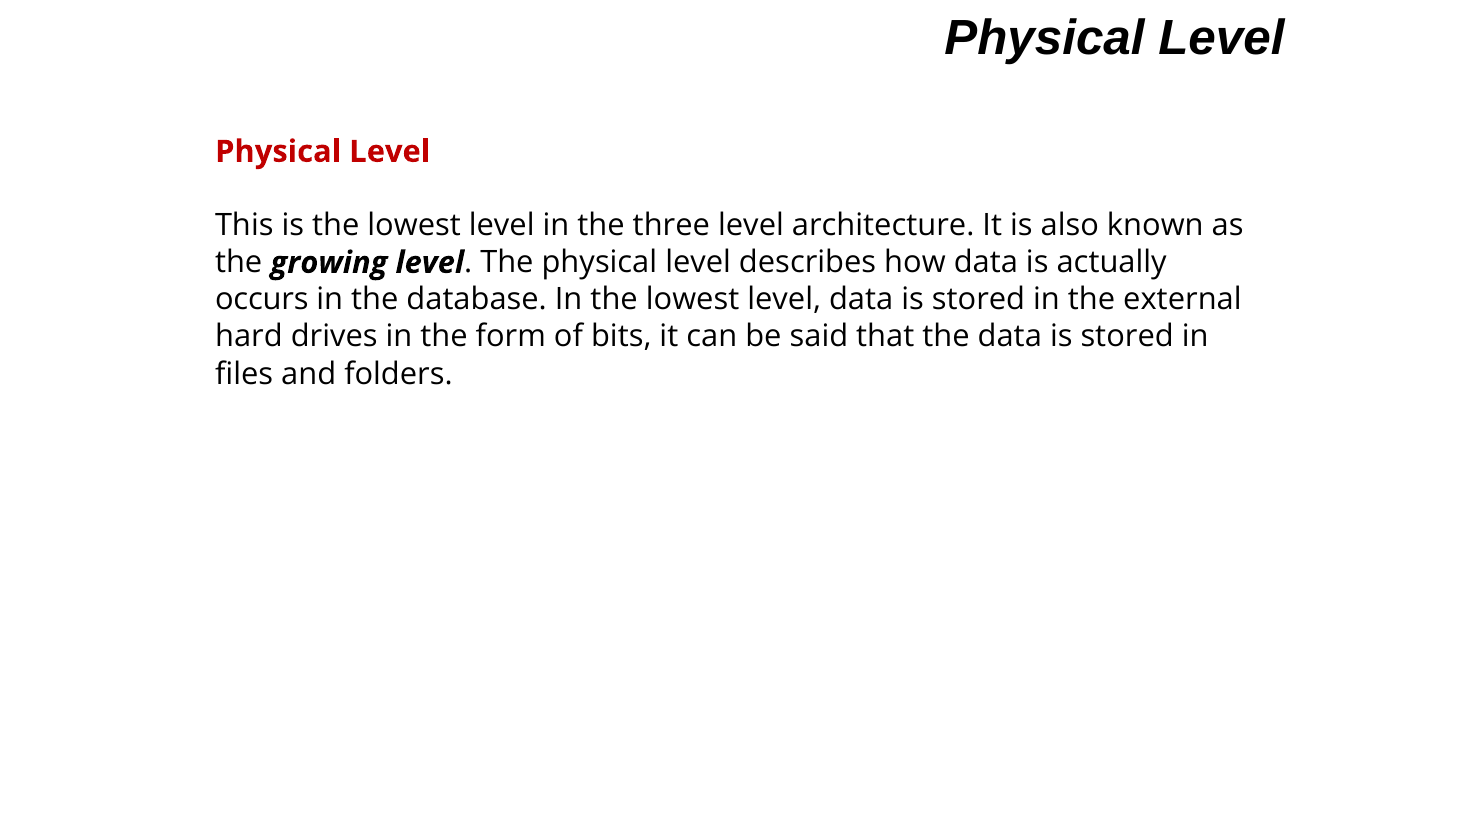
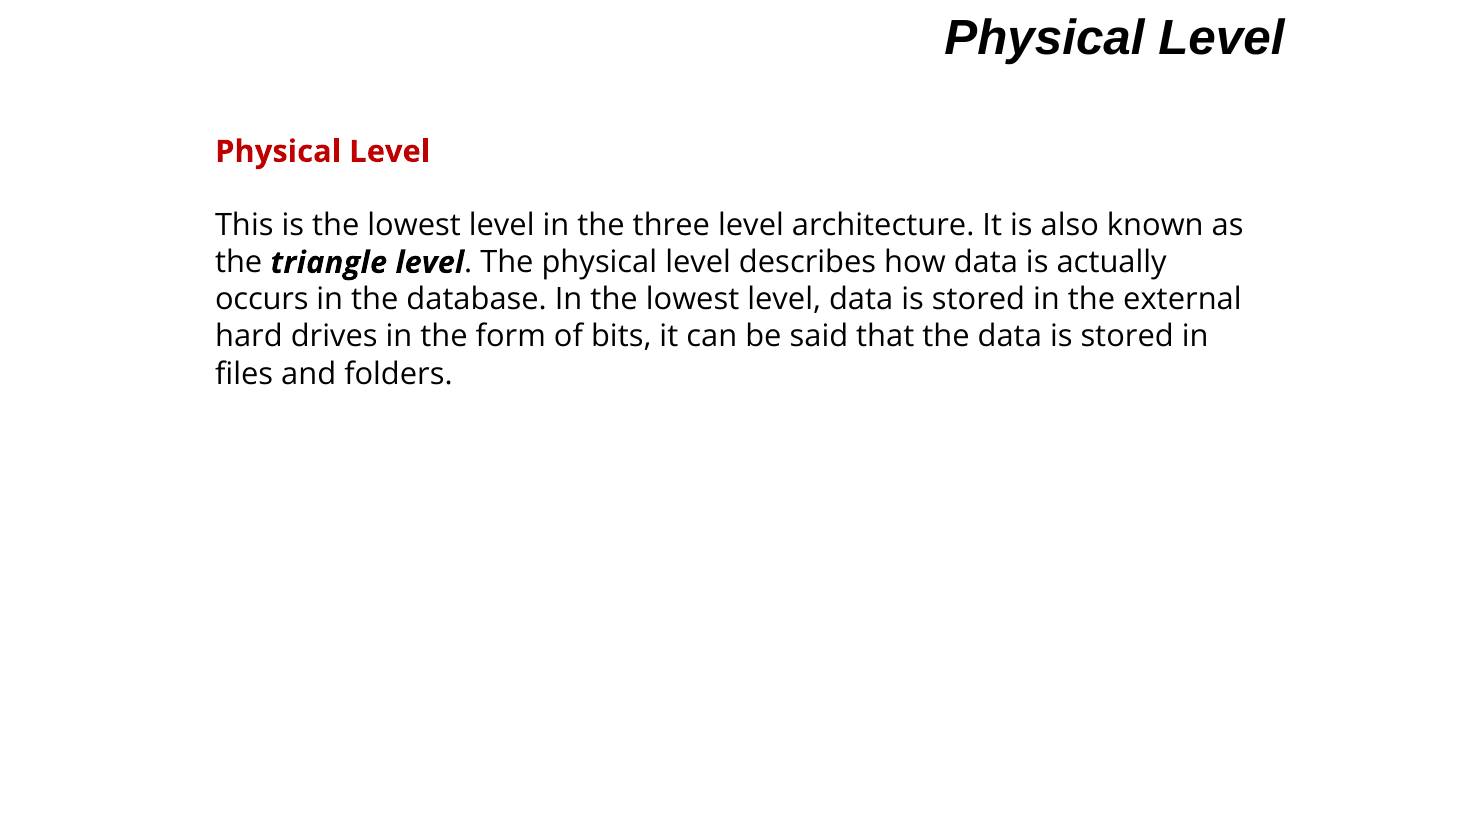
growing: growing -> triangle (329, 263)
